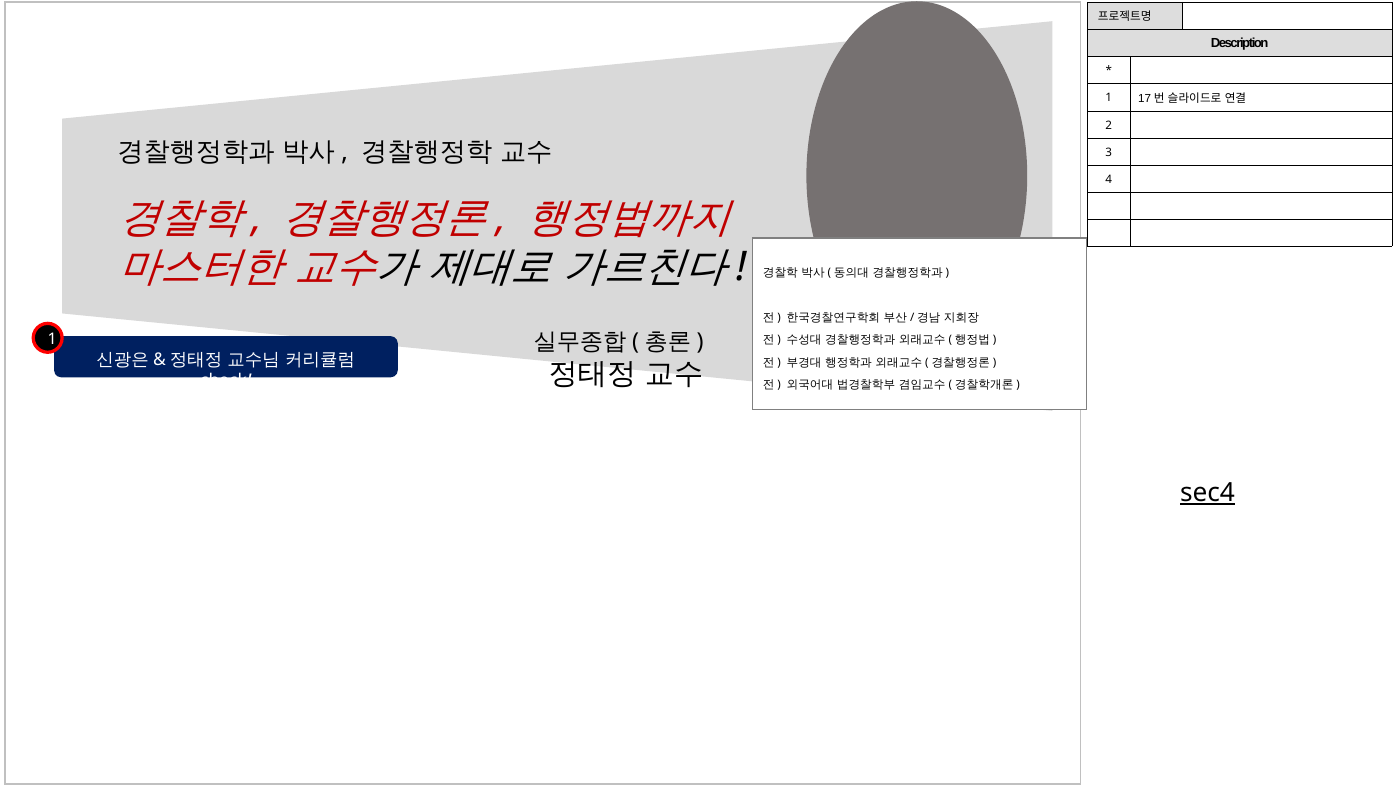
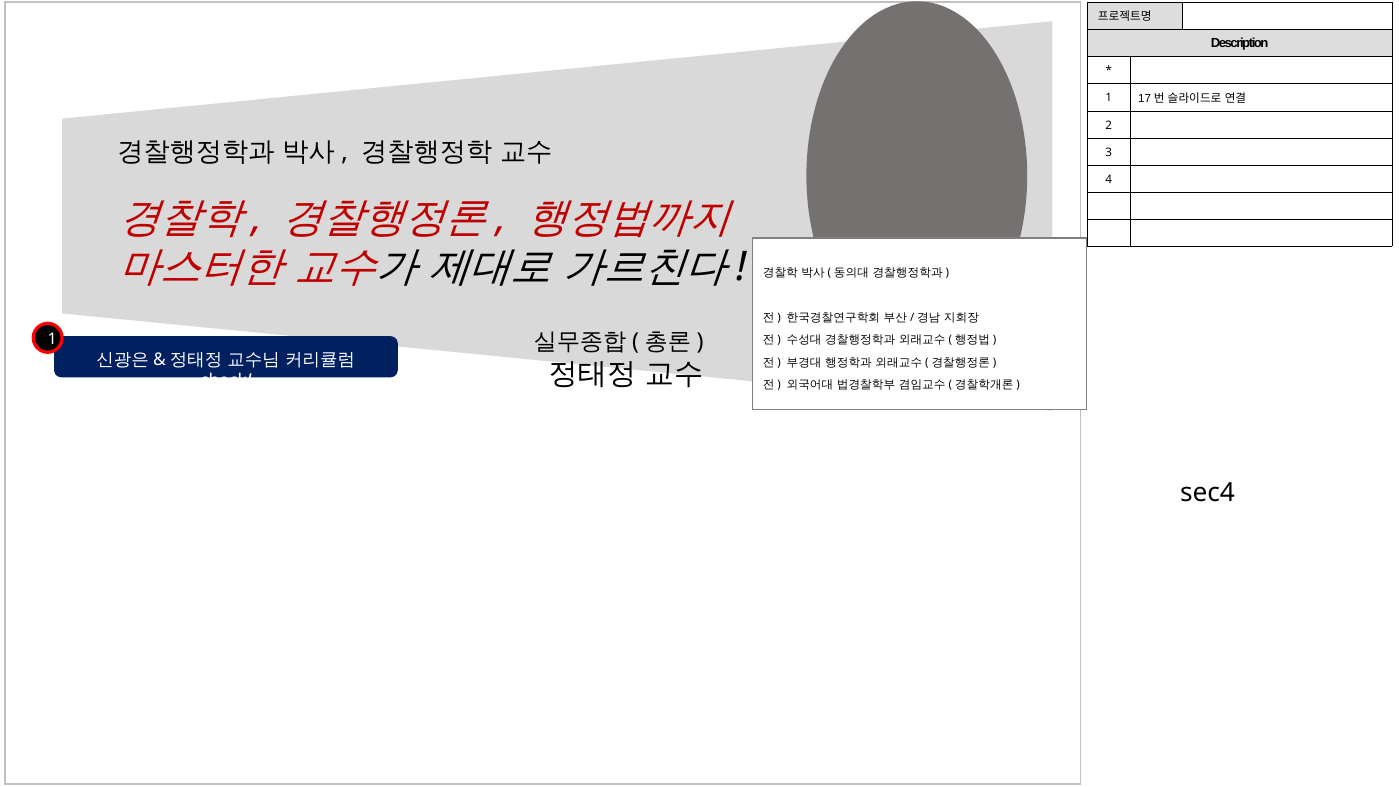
sec4 underline: present -> none (1208, 493)
